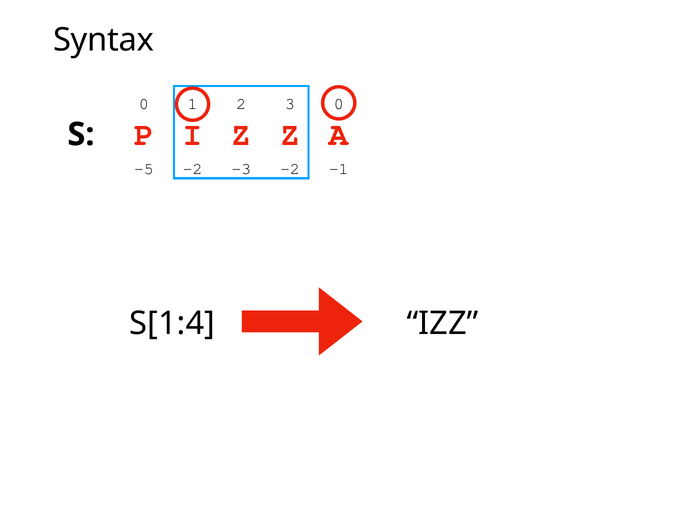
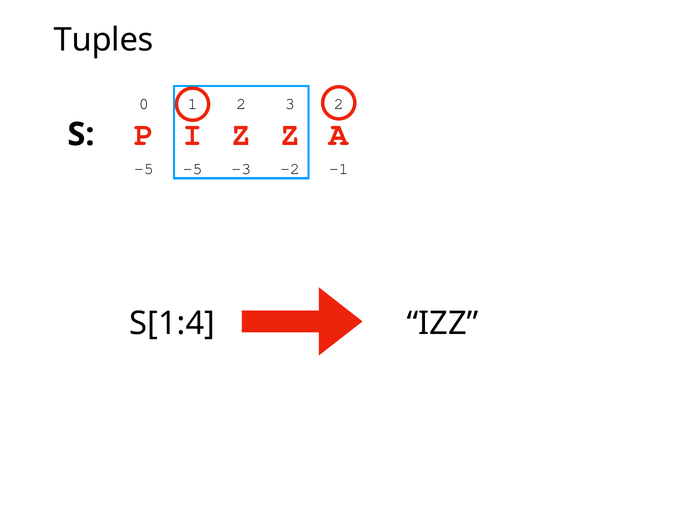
Syntax: Syntax -> Tuples (104, 40)
3 0: 0 -> 2 (339, 104)
-5 -2: -2 -> -5 (193, 169)
